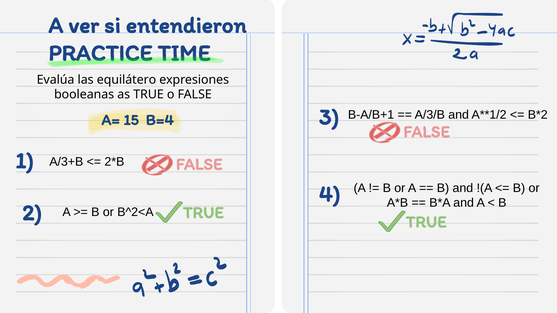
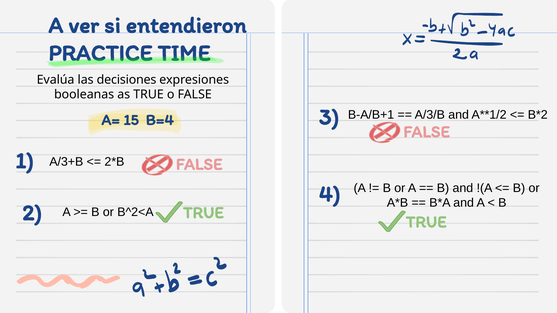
equilátero: equilátero -> decisiones (127, 80)
